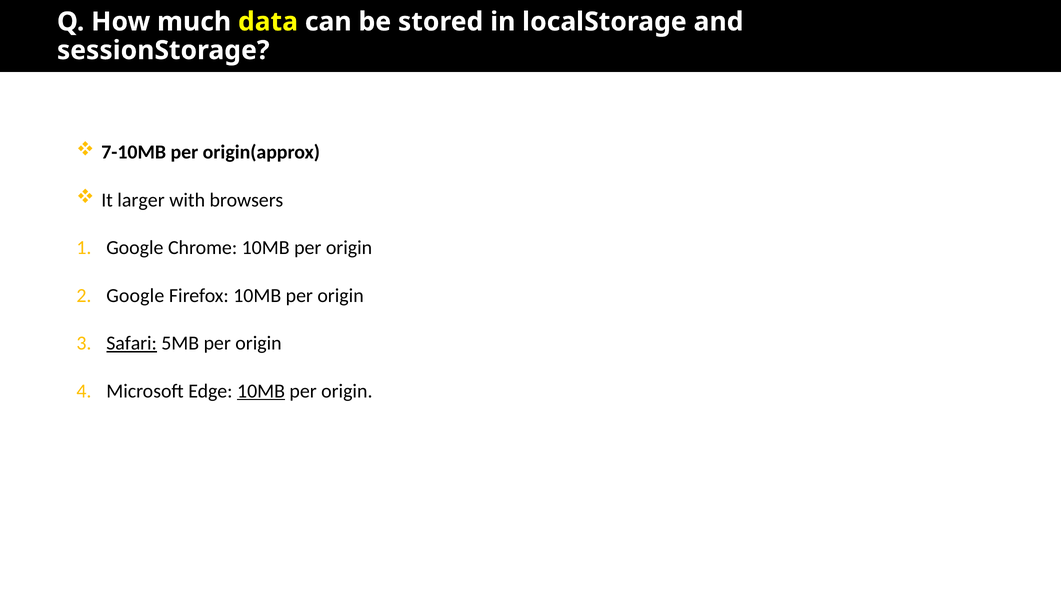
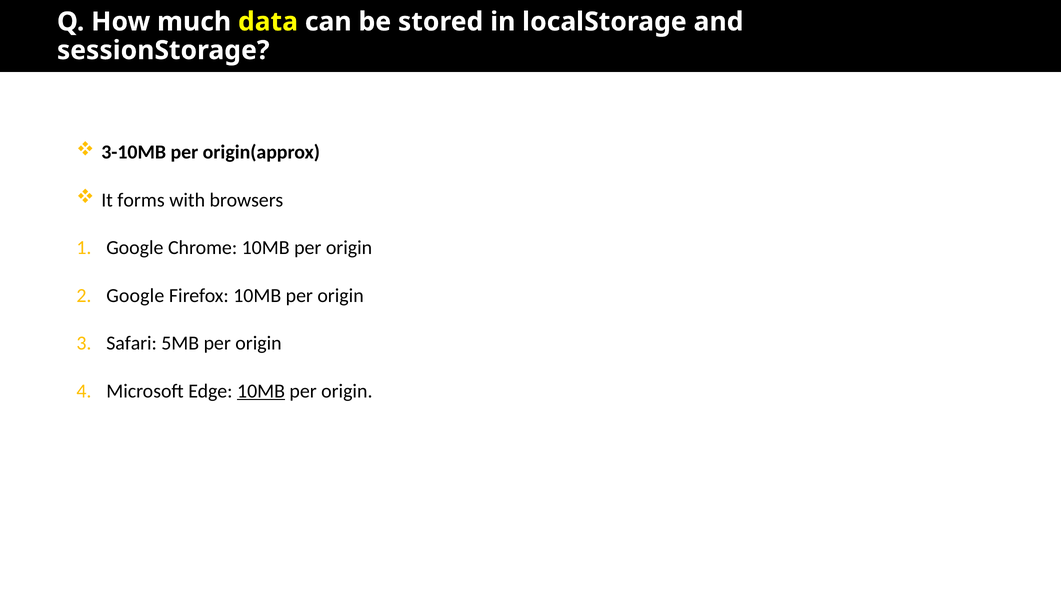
7-10MB: 7-10MB -> 3-10MB (134, 152)
larger: larger -> forms (141, 200)
Safari underline: present -> none (132, 343)
